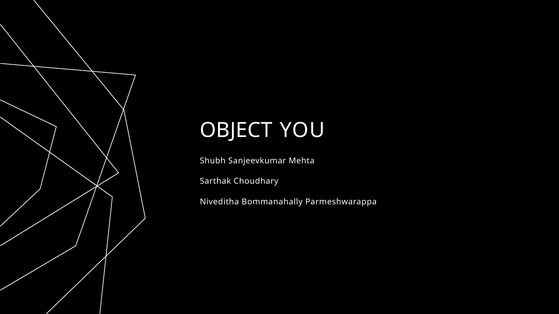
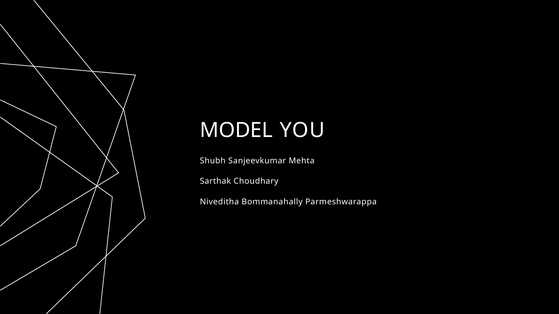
OBJECT: OBJECT -> MODEL (236, 130)
